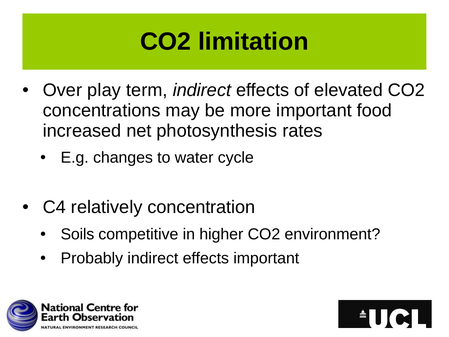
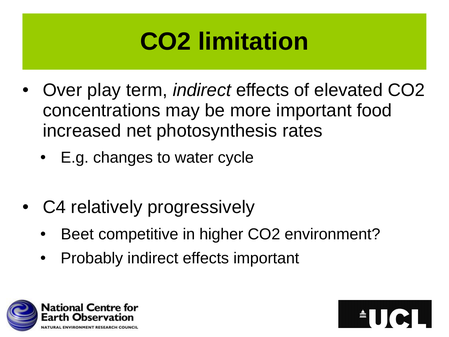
concentration: concentration -> progressively (201, 207)
Soils: Soils -> Beet (77, 234)
